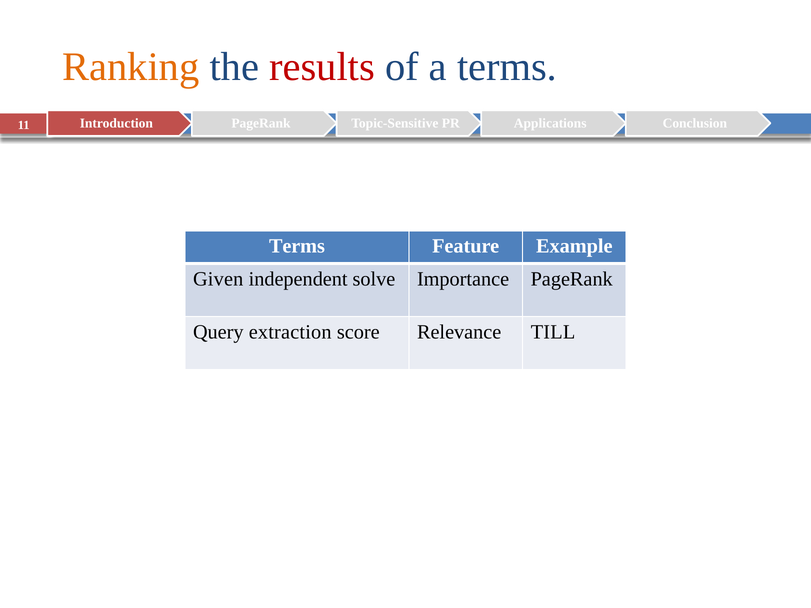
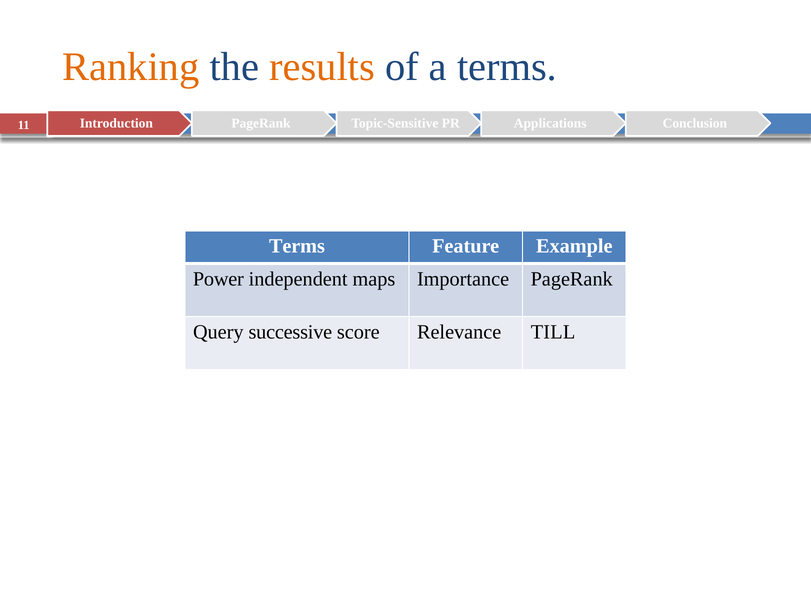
results colour: red -> orange (322, 67)
Given: Given -> Power (218, 279)
solve: solve -> maps (374, 279)
extraction: extraction -> successive (290, 332)
